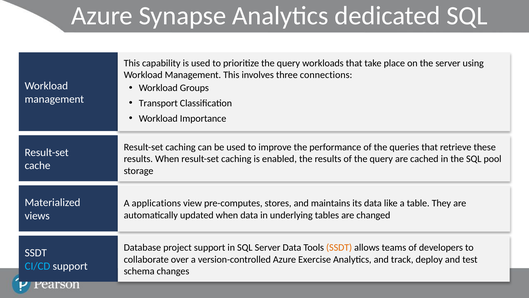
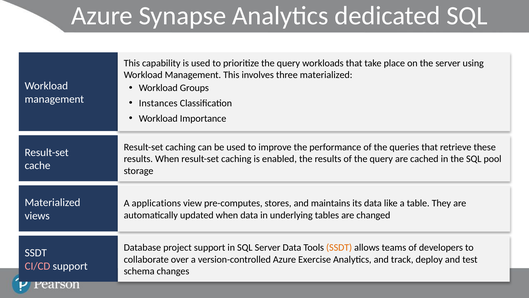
three connections: connections -> materialized (326, 75)
Transport: Transport -> Instances (158, 103)
CI/CD colour: light blue -> pink (37, 266)
